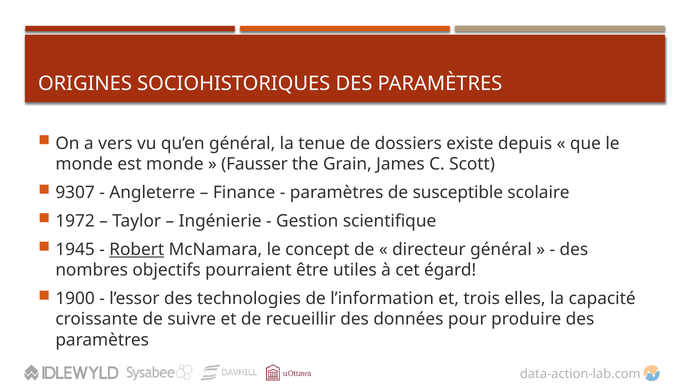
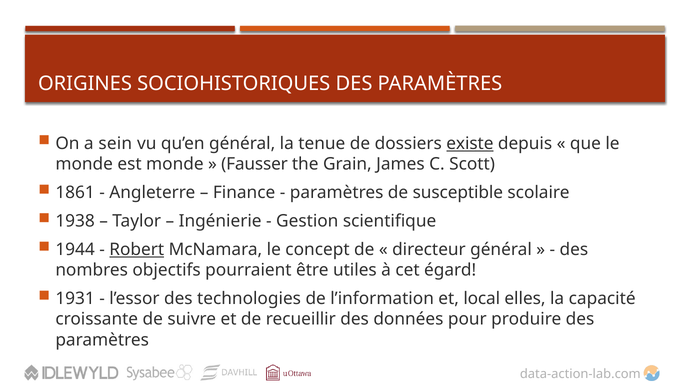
vers: vers -> sein (115, 143)
existe underline: none -> present (470, 143)
9307: 9307 -> 1861 (75, 193)
1972: 1972 -> 1938 (75, 221)
1945: 1945 -> 1944 (75, 250)
1900: 1900 -> 1931 (75, 299)
trois: trois -> local (482, 299)
